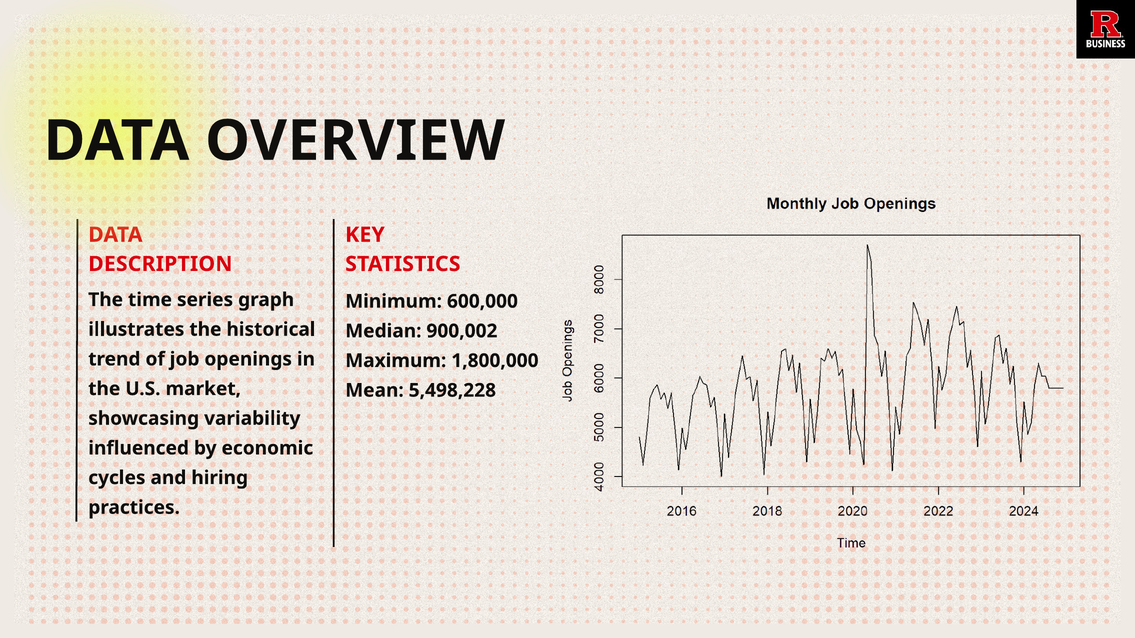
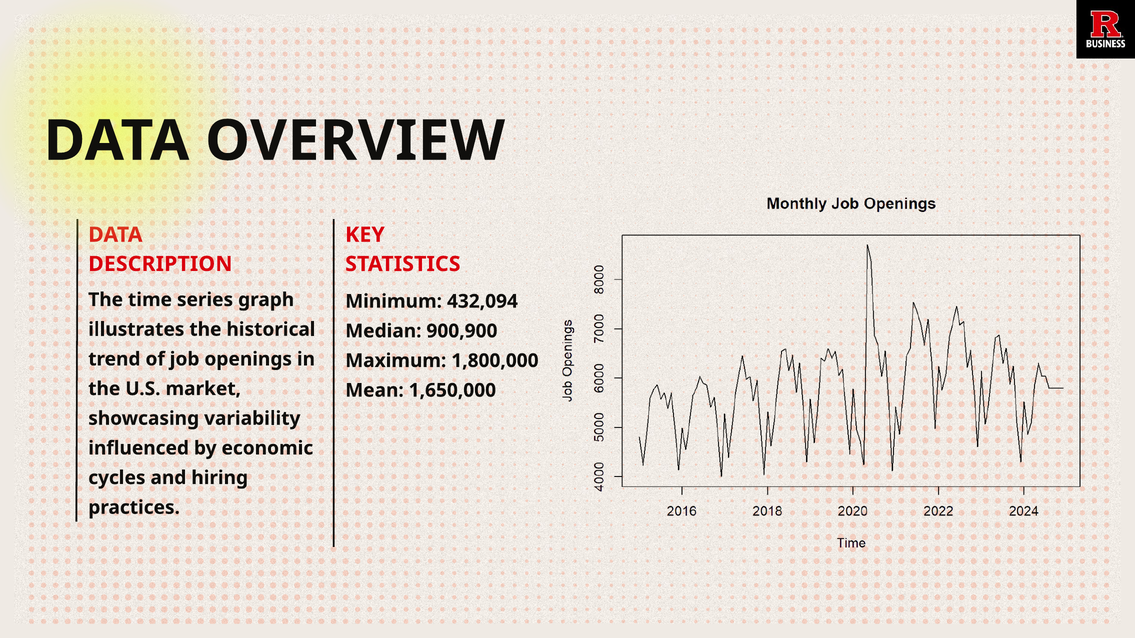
600,000: 600,000 -> 432,094 (482, 302)
900,002: 900,002 -> 900,900 (462, 331)
5,498,228: 5,498,228 -> 1,650,000 (452, 391)
